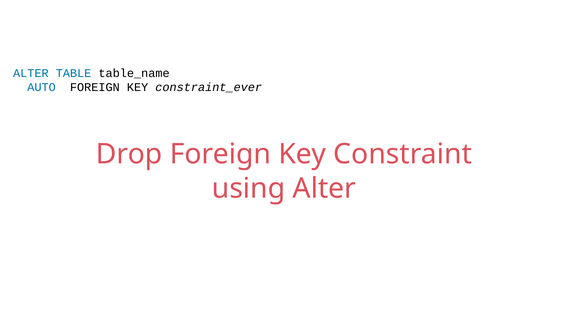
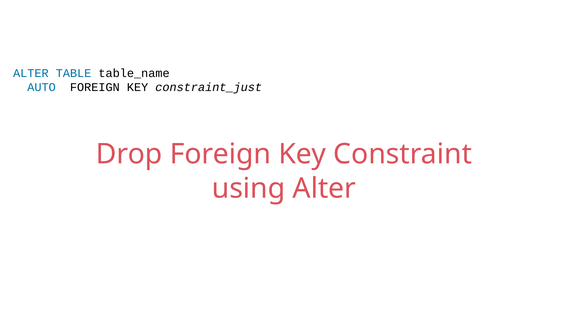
constraint_ever: constraint_ever -> constraint_just (209, 87)
